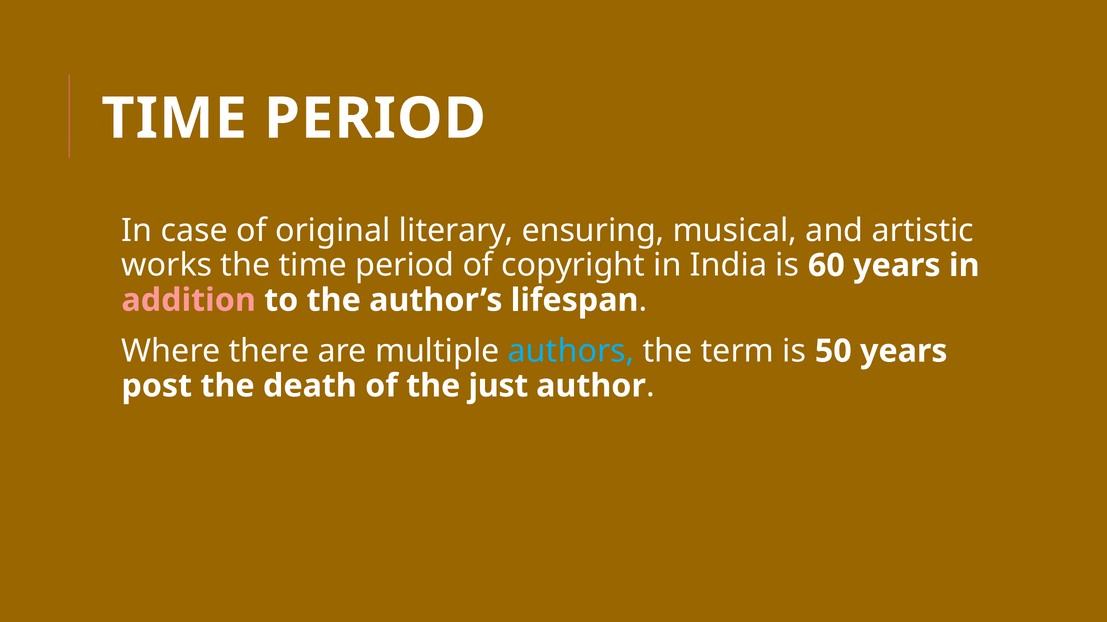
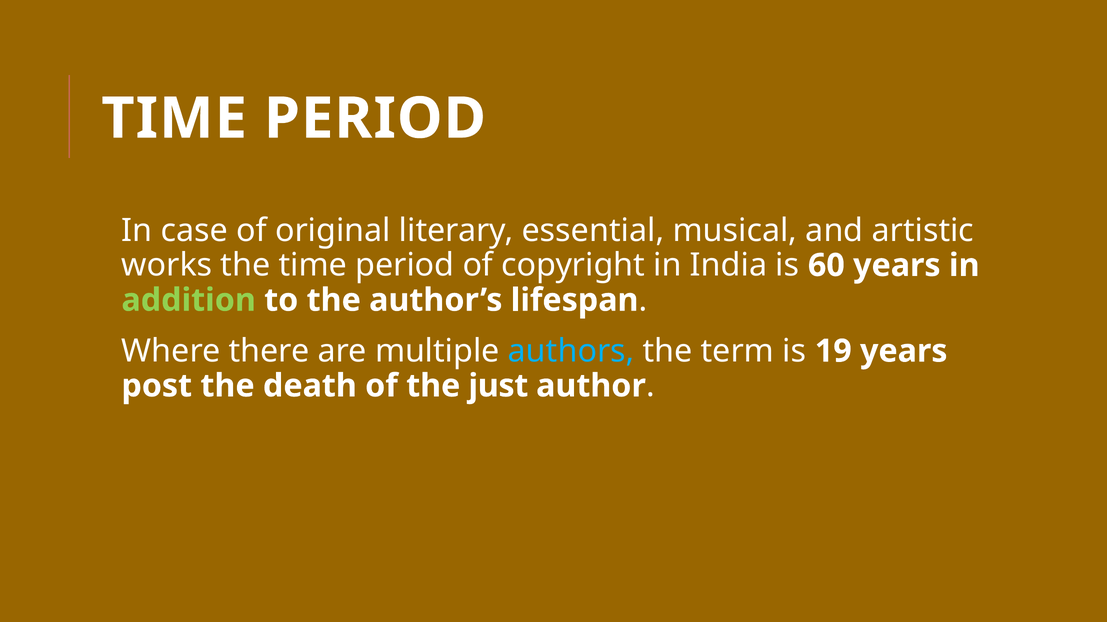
ensuring: ensuring -> essential (593, 231)
addition colour: pink -> light green (189, 300)
50: 50 -> 19 (833, 351)
